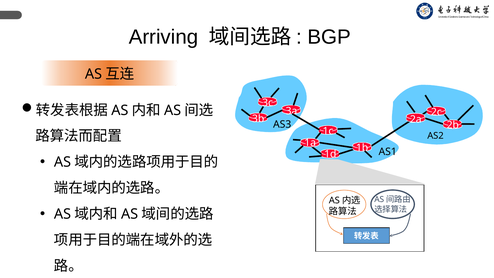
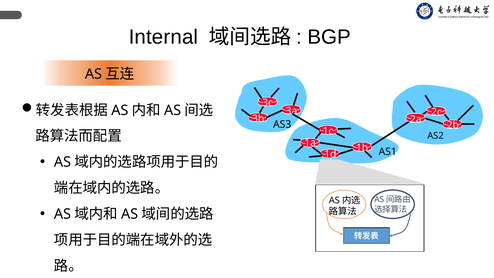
Arriving: Arriving -> Internal (163, 37)
